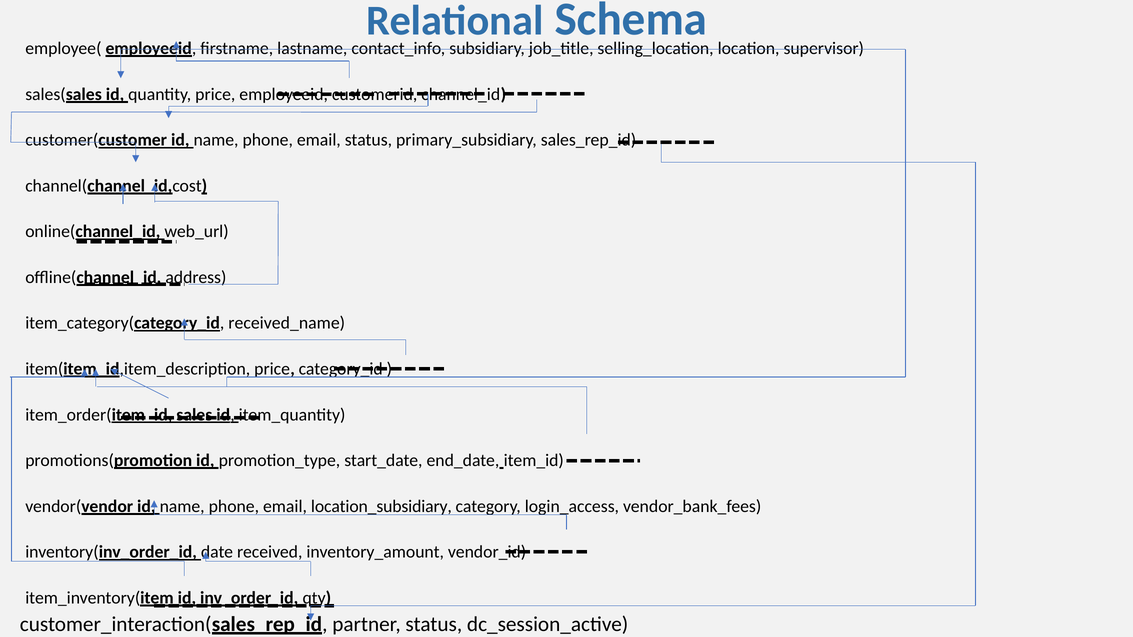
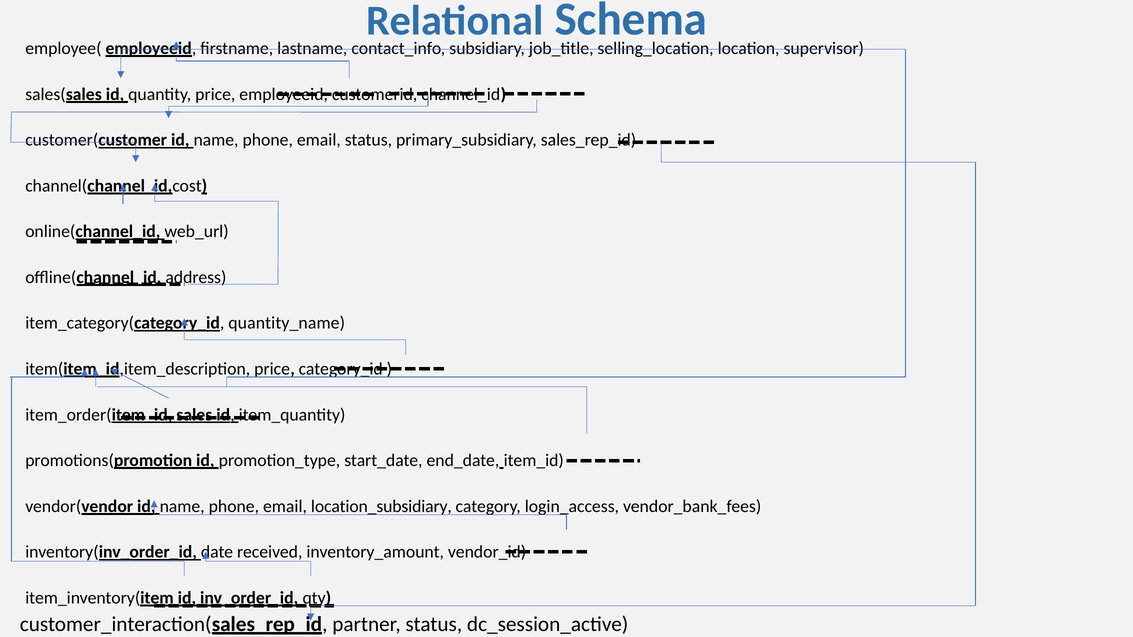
received_name: received_name -> quantity_name (287, 323)
